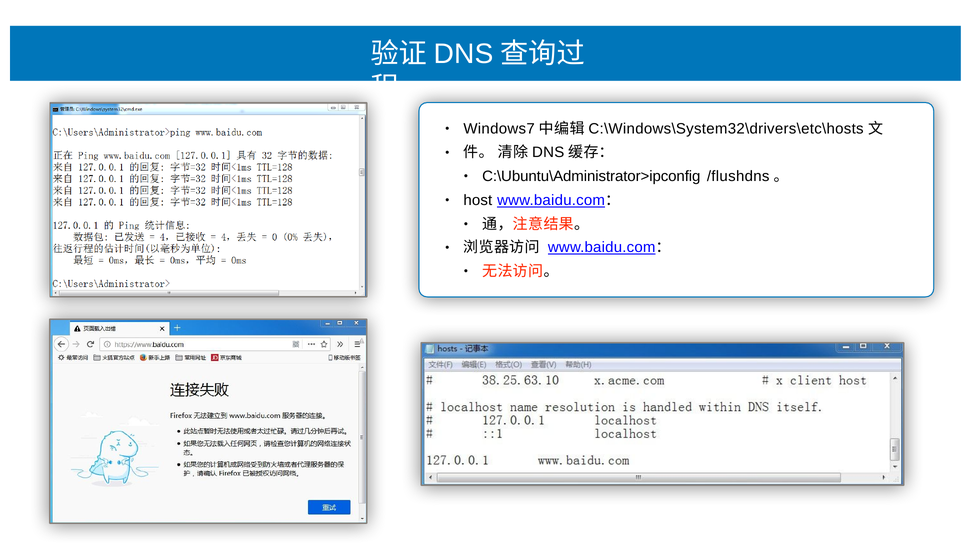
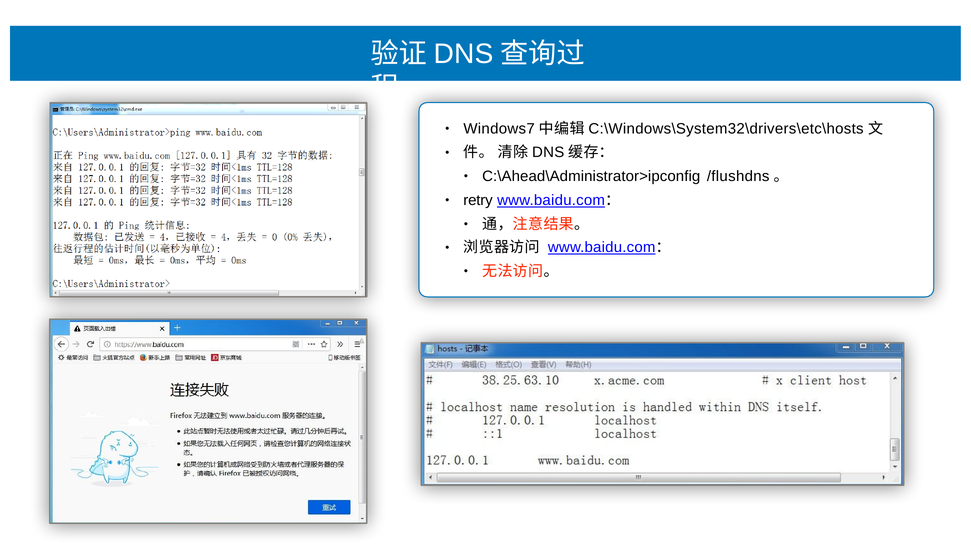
C:\Ubuntu\Administrator>ipconfig: C:\Ubuntu\Administrator>ipconfig -> C:\Ahead\Administrator>ipconfig (591, 177)
host: host -> retry (478, 200)
